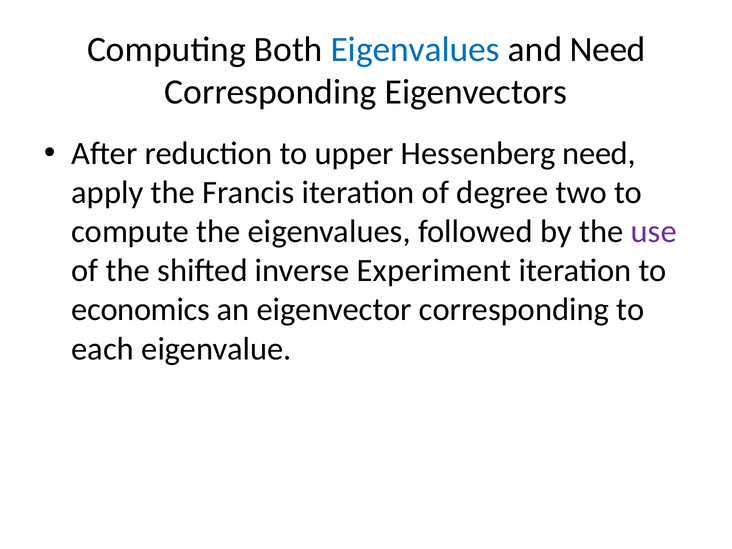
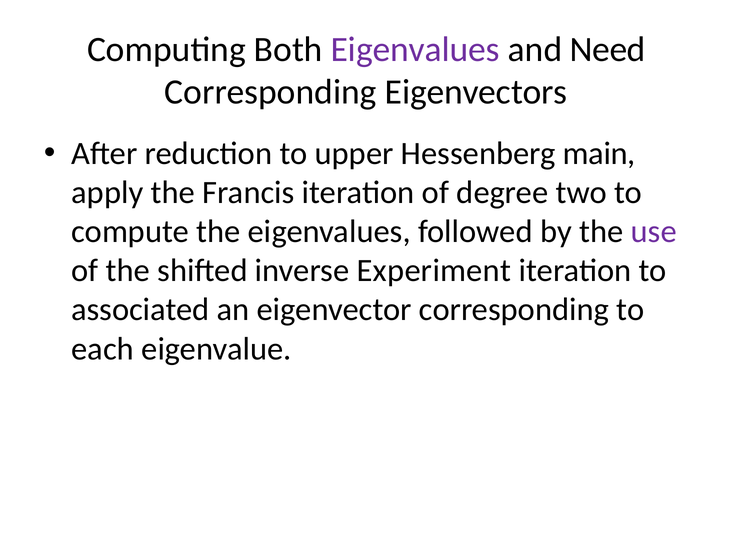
Eigenvalues colour: blue -> purple (415, 49)
Hessenberg need: need -> main (599, 154)
economics: economics -> associated (140, 310)
